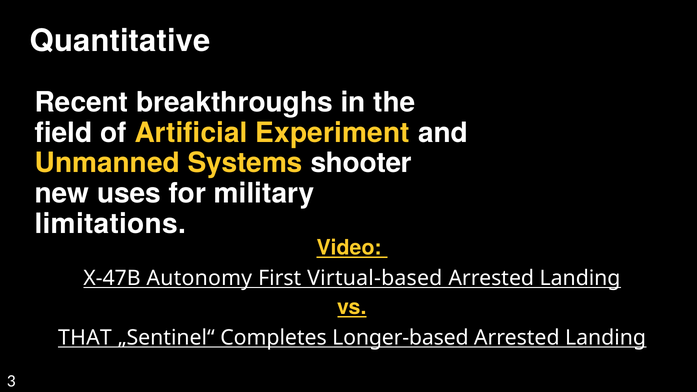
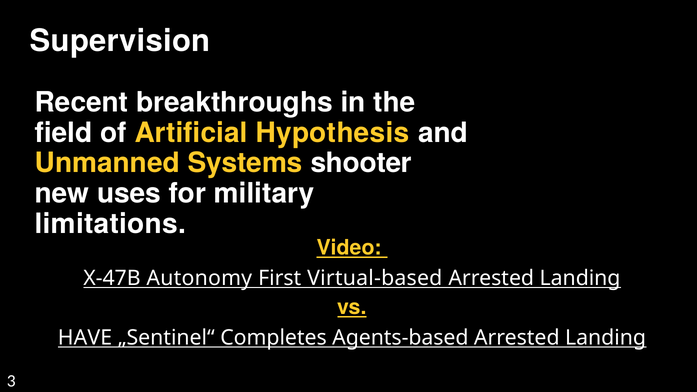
Quantitative: Quantitative -> Supervision (120, 41)
Experiment: Experiment -> Hypothesis (333, 133)
THAT: THAT -> HAVE (85, 338)
Longer-based: Longer-based -> Agents-based (400, 338)
